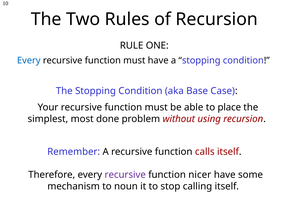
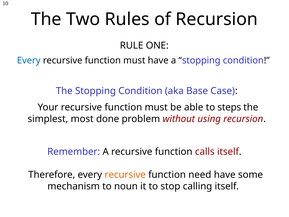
place: place -> steps (229, 107)
recursive colour: purple -> orange (125, 175)
nicer: nicer -> need (200, 175)
